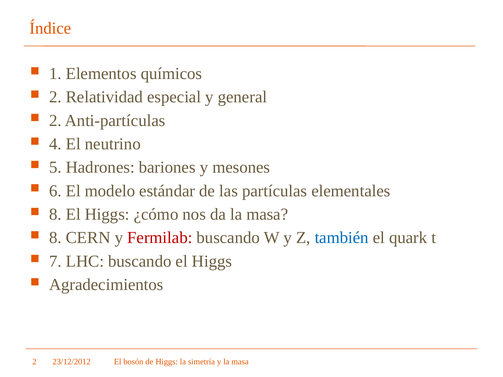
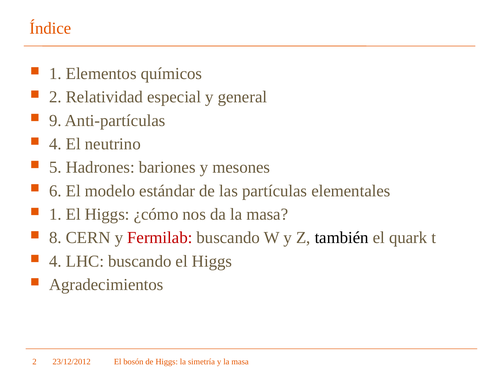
2: 2 -> 9 (55, 121)
8: 8 -> 1 (55, 214)
también colour: blue -> black (342, 238)
7: 7 -> 4 (55, 261)
